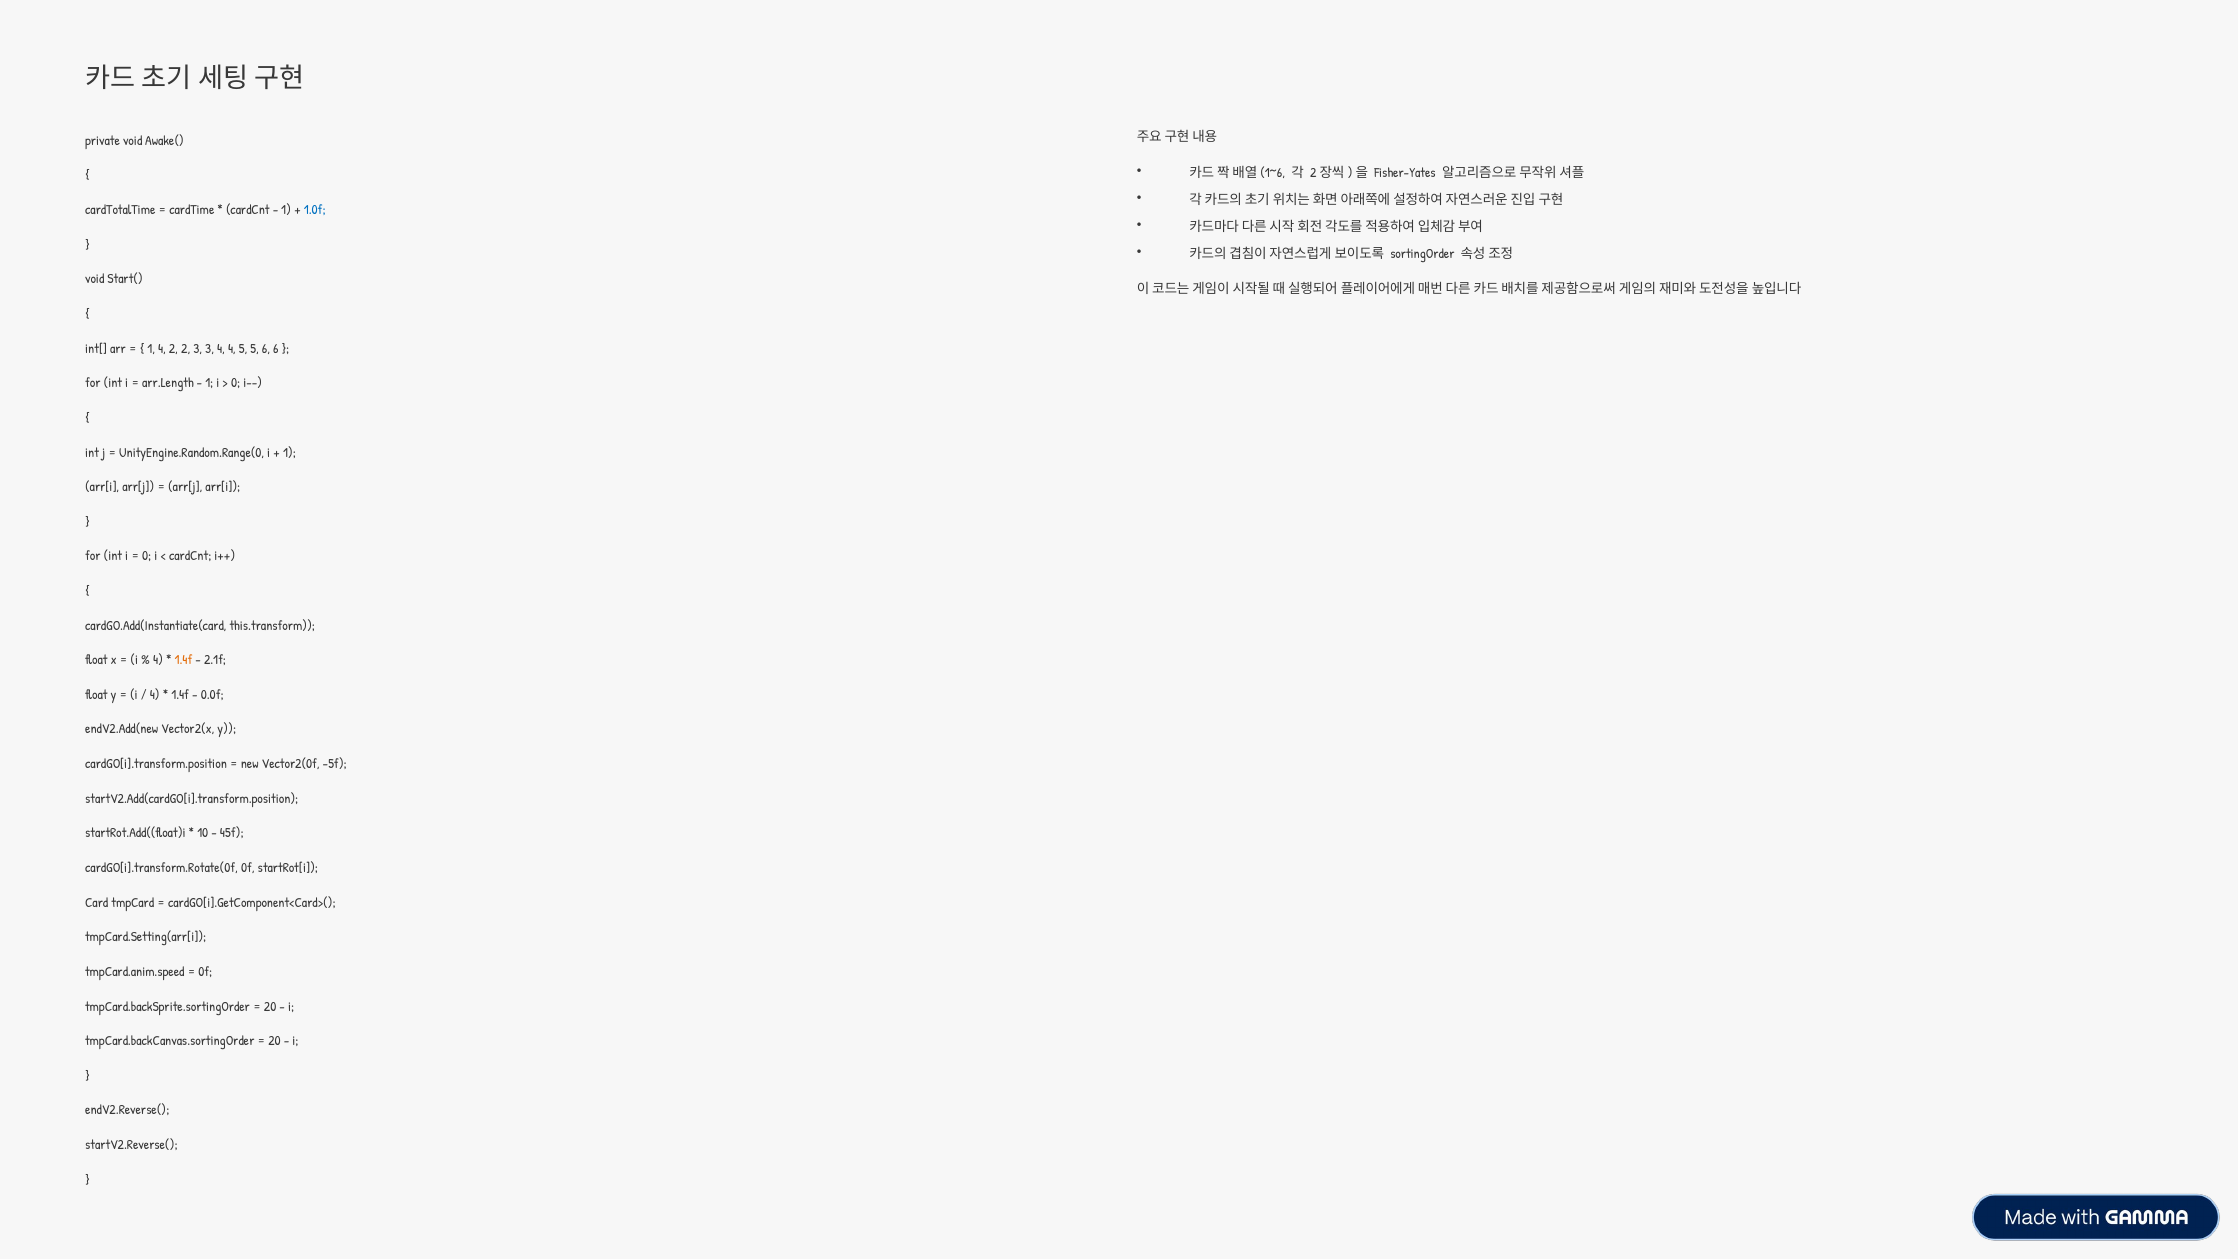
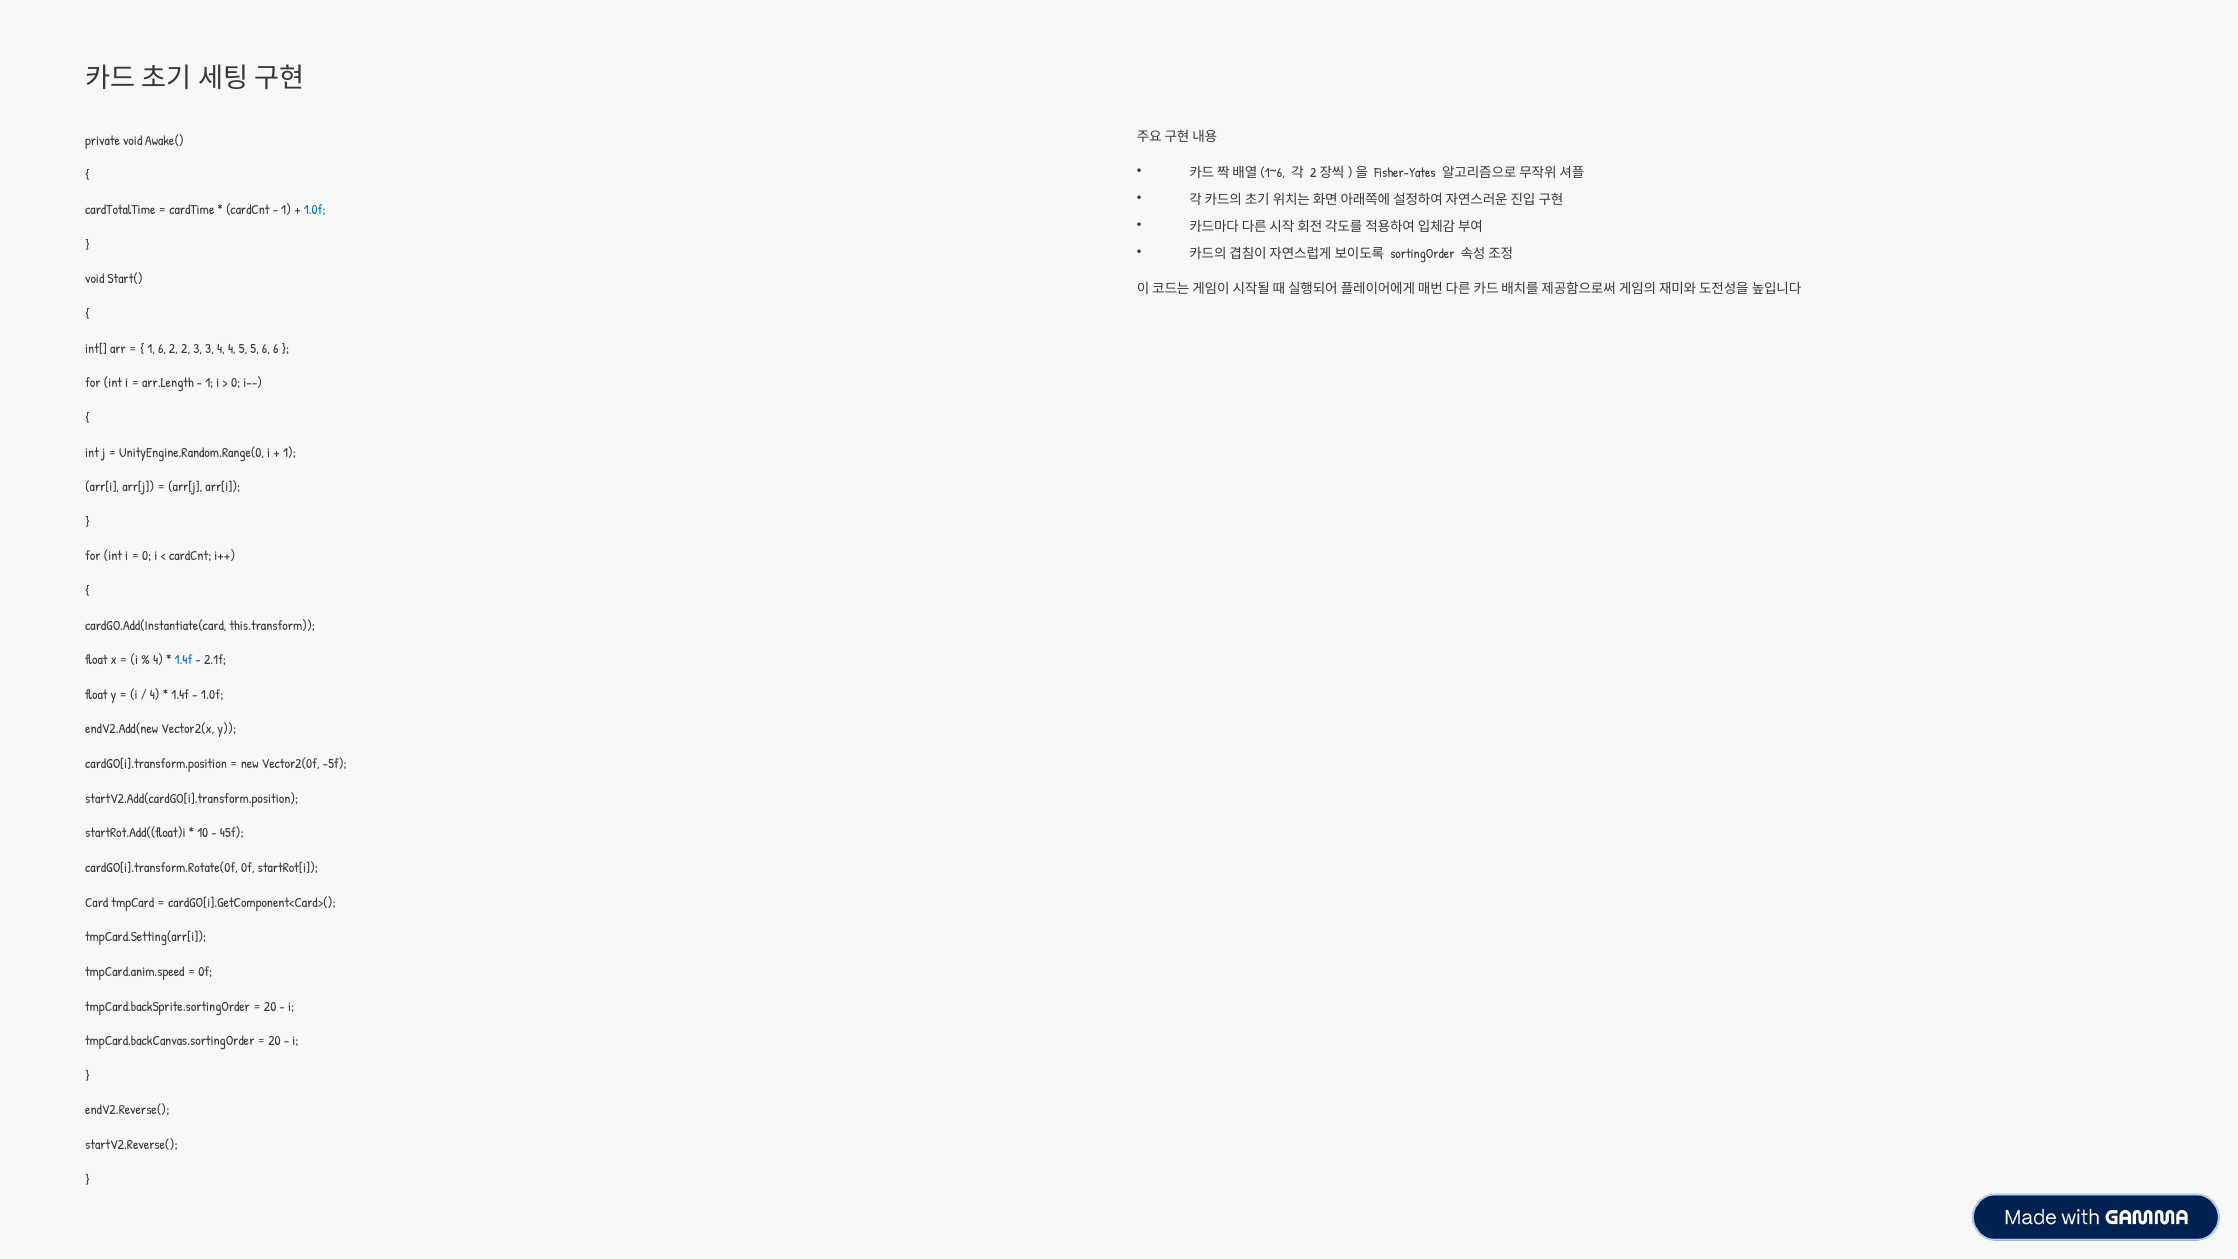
1 4: 4 -> 6 (162, 349)
1.4f colour: orange -> blue (184, 660)
0.0f: 0.0f -> 1.0f (212, 695)
